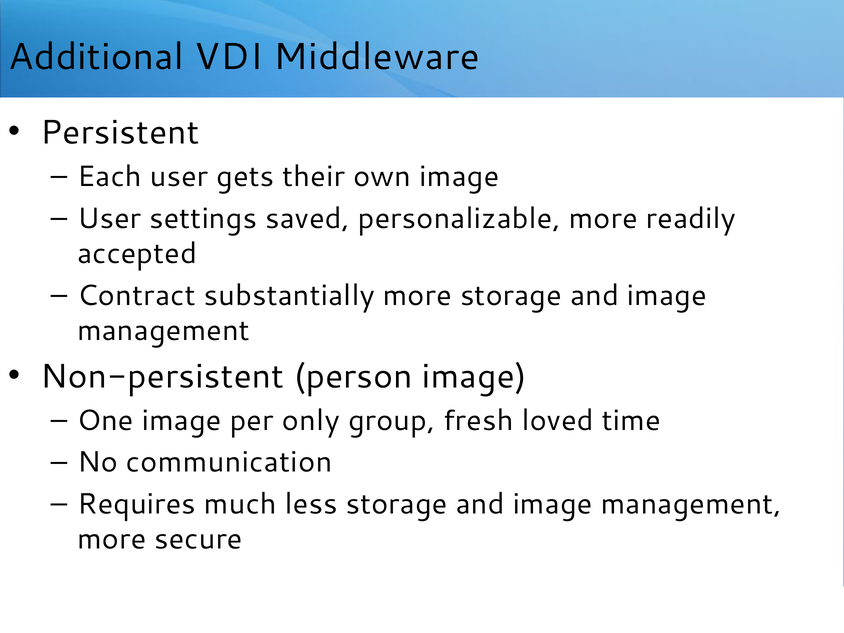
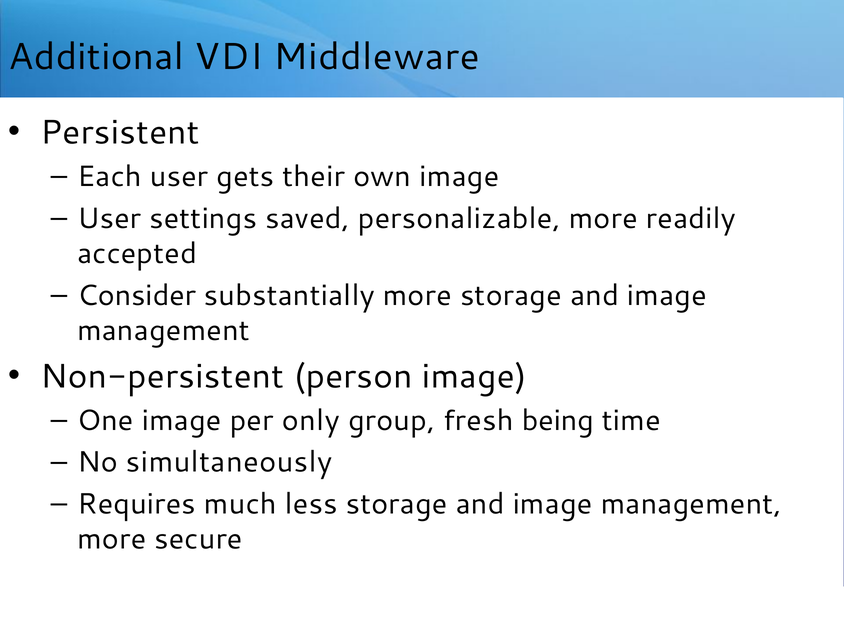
Contract: Contract -> Consider (137, 295)
loved: loved -> being (558, 421)
communication: communication -> simultaneously (229, 462)
